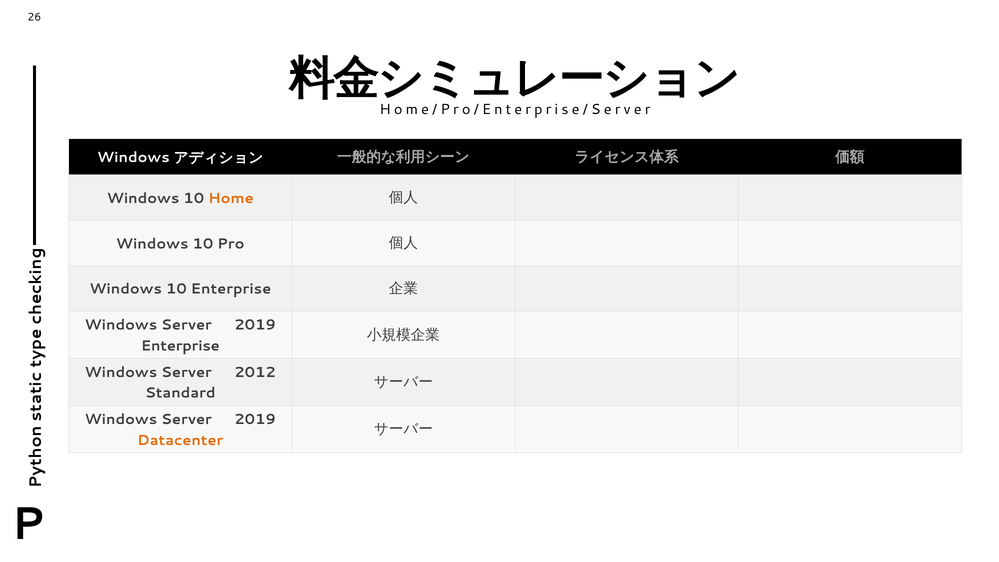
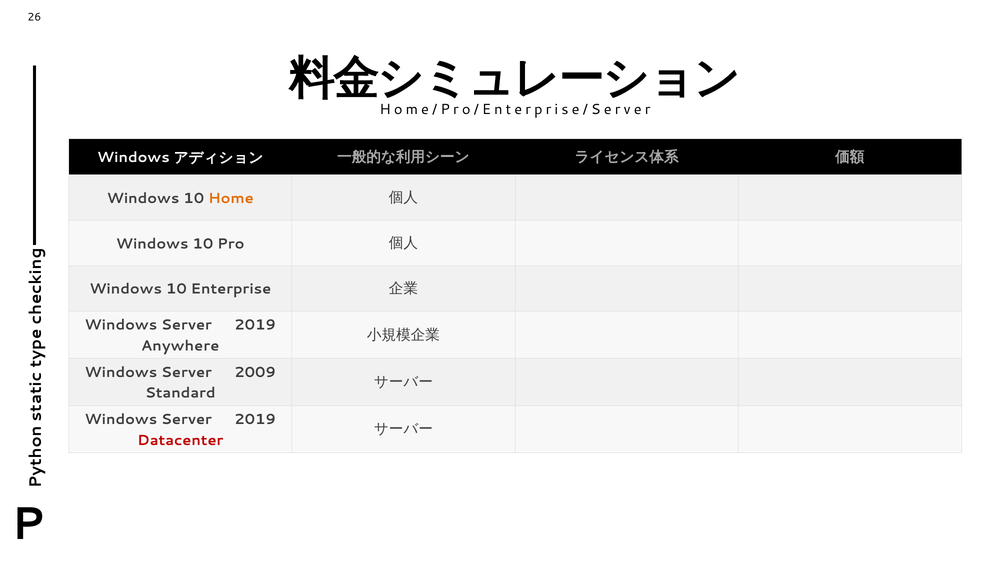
Enterprise: Enterprise -> Anywhere (180, 346)
2012: 2012 -> 2009 (255, 372)
Datacenter colour: orange -> red (180, 440)
